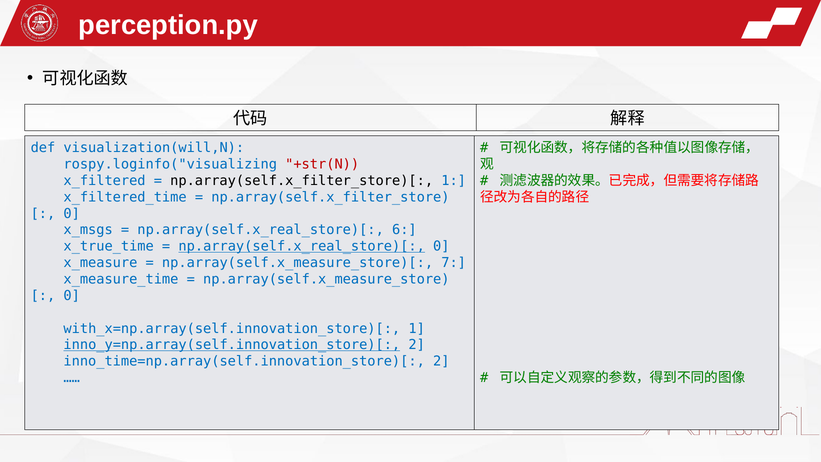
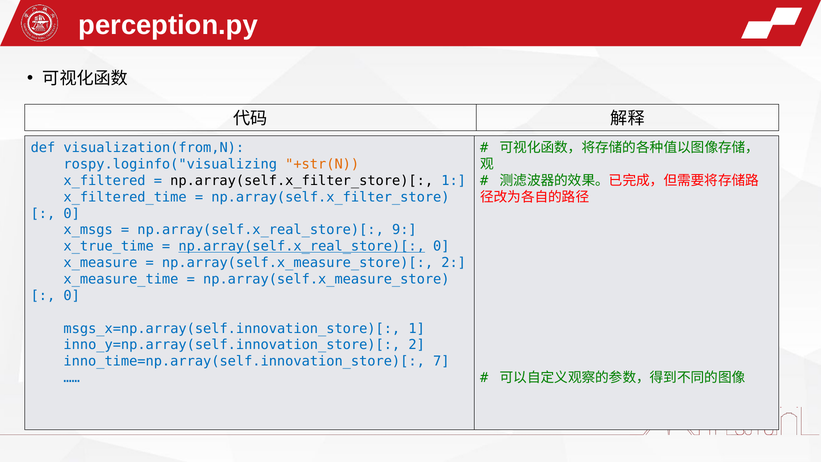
visualization(will,N: visualization(will,N -> visualization(from,N (154, 148)
+str(N colour: red -> orange (322, 164)
6: 6 -> 9 (404, 230)
np.array(self.x_measure_store)[ 7: 7 -> 2 (454, 263)
with_x=np.array(self.innovation_store)[: with_x=np.array(self.innovation_store)[ -> msgs_x=np.array(self.innovation_store)[ (232, 328)
inno_y=np.array(self.innovation_store)[ underline: present -> none (232, 345)
inno_time=np.array(self.innovation_store)[ 2: 2 -> 7 (441, 361)
